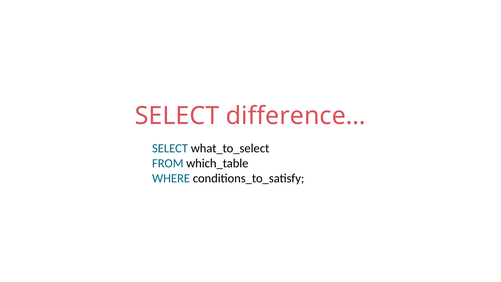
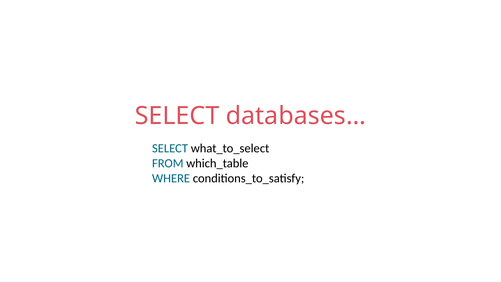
difference…: difference… -> databases… (296, 116)
